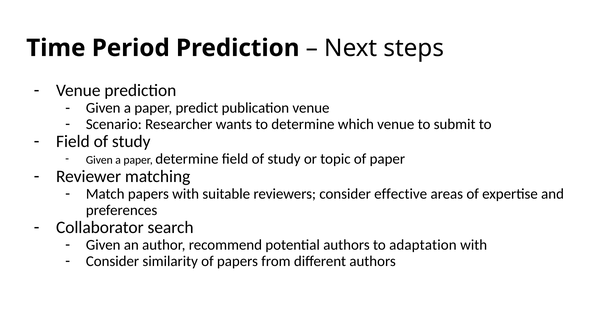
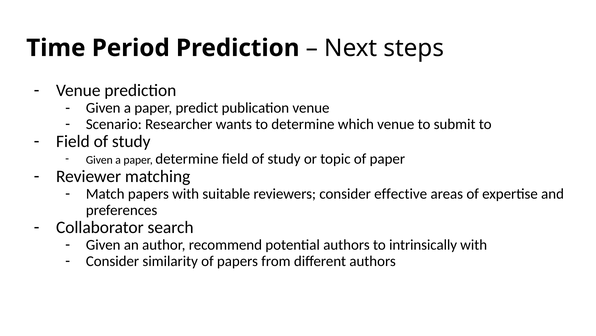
adaptation: adaptation -> intrinsically (423, 244)
